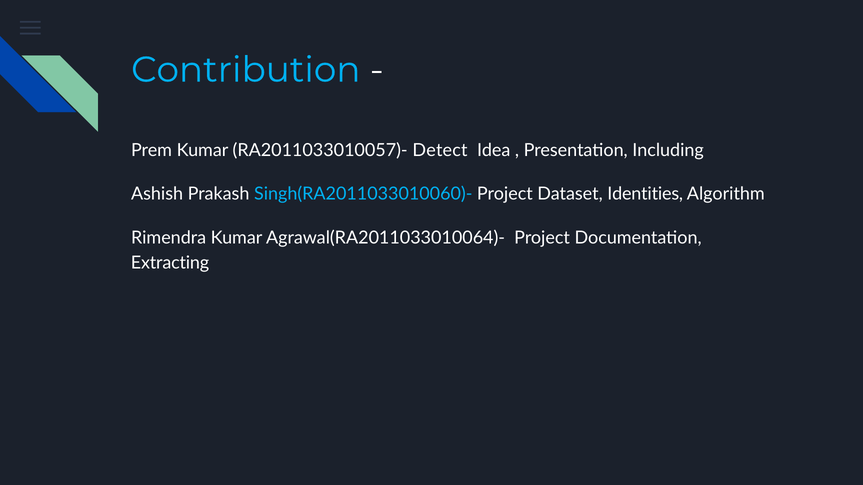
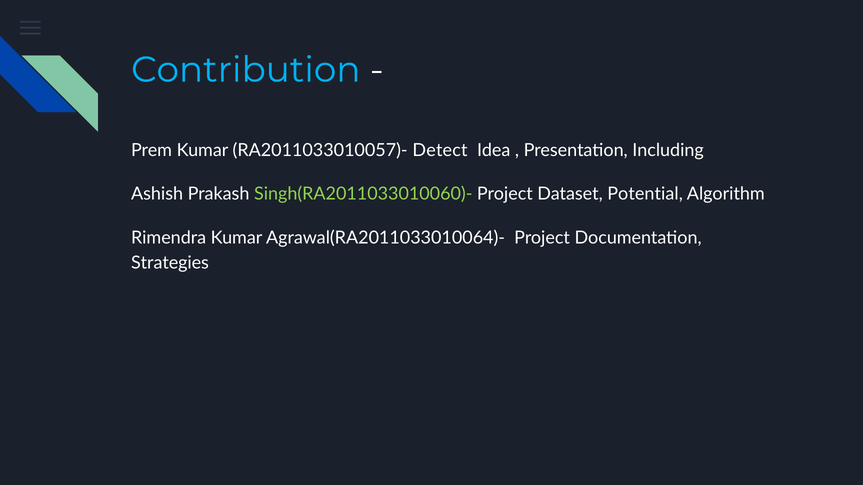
Singh(RA2011033010060)- colour: light blue -> light green (363, 194)
Identities: Identities -> Potential (645, 194)
Extracting: Extracting -> Strategies (170, 263)
